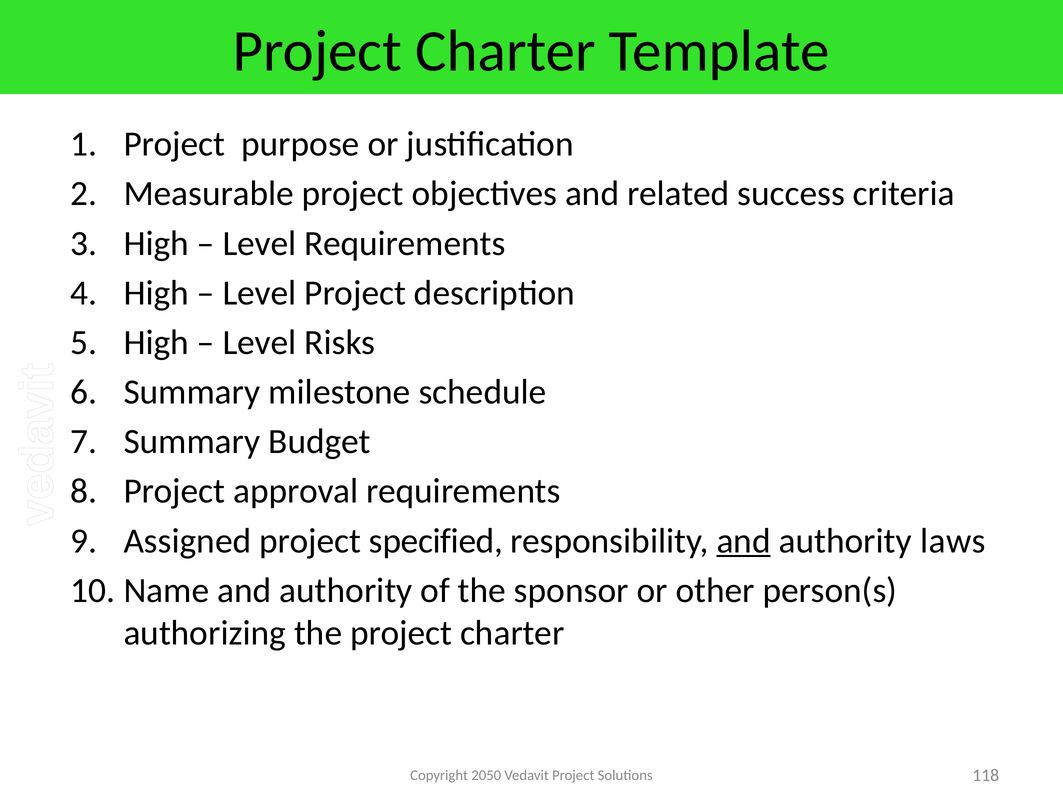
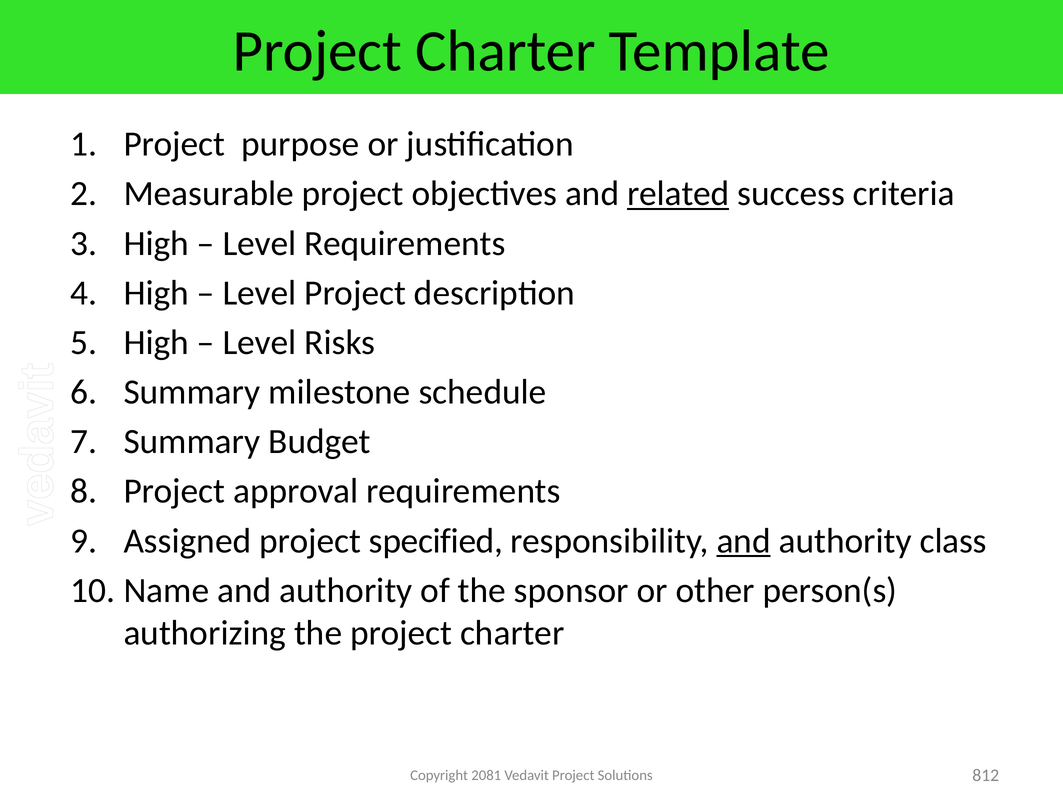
related underline: none -> present (678, 194)
laws: laws -> class (953, 541)
2050: 2050 -> 2081 (486, 776)
118: 118 -> 812 (986, 776)
